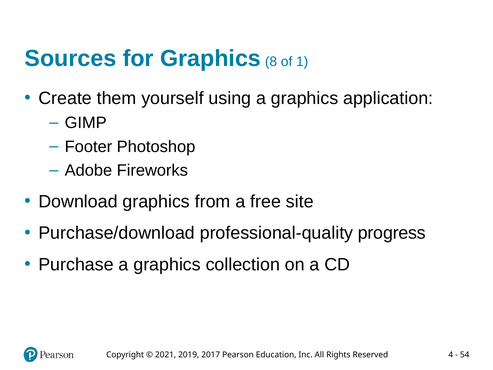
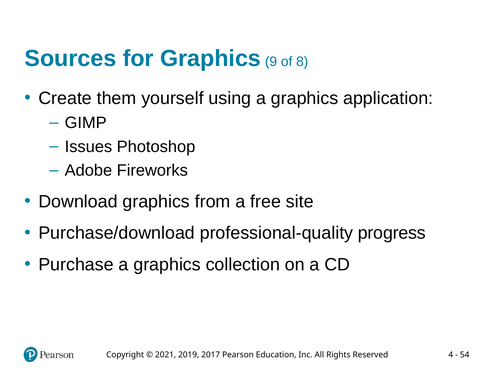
8: 8 -> 9 (271, 62)
1: 1 -> 8 (302, 62)
Footer: Footer -> Issues (88, 147)
